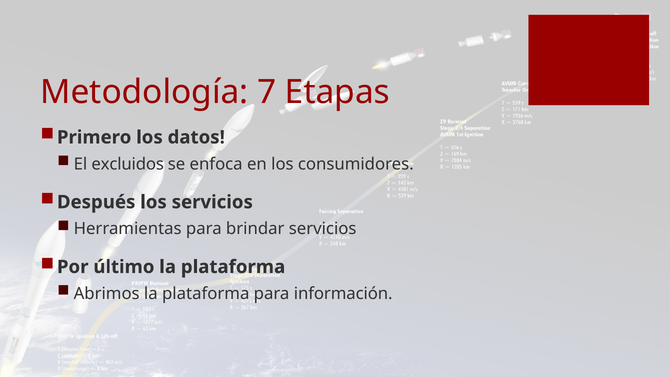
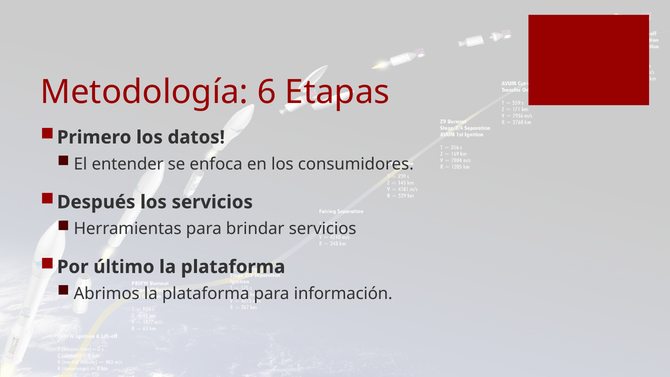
7: 7 -> 6 (267, 92)
excluidos: excluidos -> entender (128, 164)
